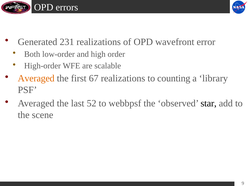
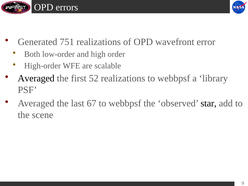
231: 231 -> 751 (67, 42)
Averaged colour: orange -> black (36, 78)
67: 67 -> 52 (94, 78)
realizations to counting: counting -> webbpsf (174, 78)
52: 52 -> 67 (92, 103)
